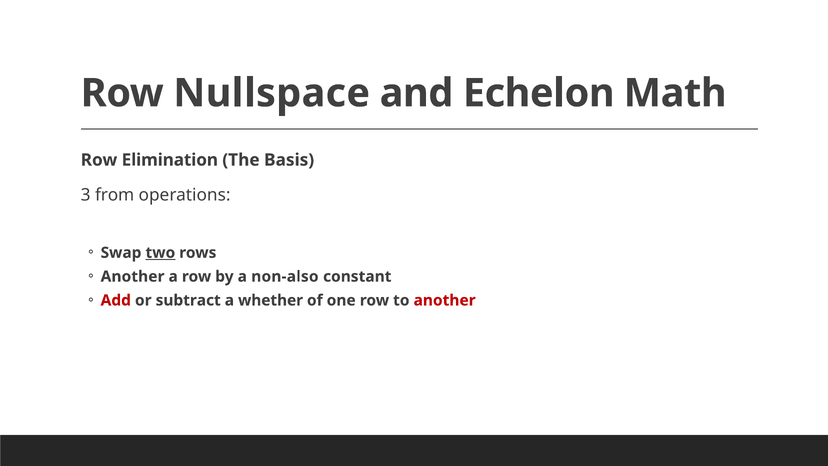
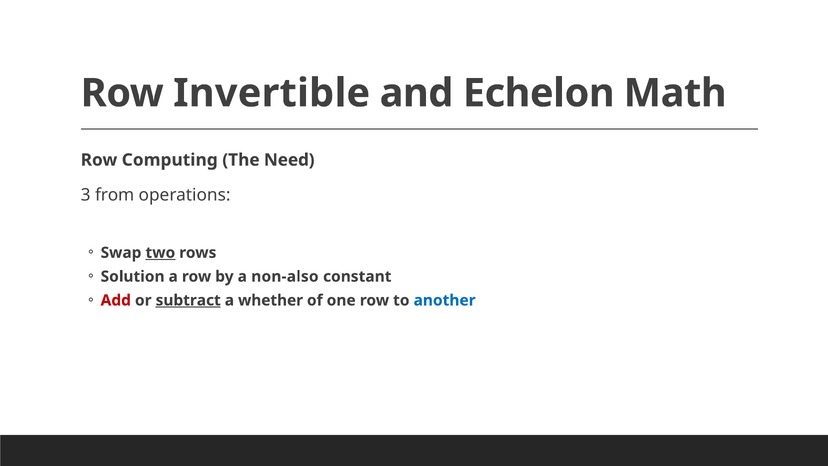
Nullspace: Nullspace -> Invertible (272, 93)
Elimination: Elimination -> Computing (170, 160)
Basis: Basis -> Need (289, 160)
Another: Another -> Solution (133, 276)
subtract underline: none -> present (188, 300)
another colour: red -> blue (445, 300)
